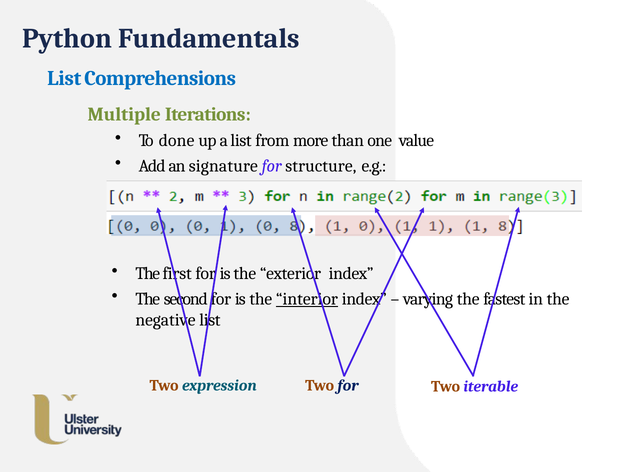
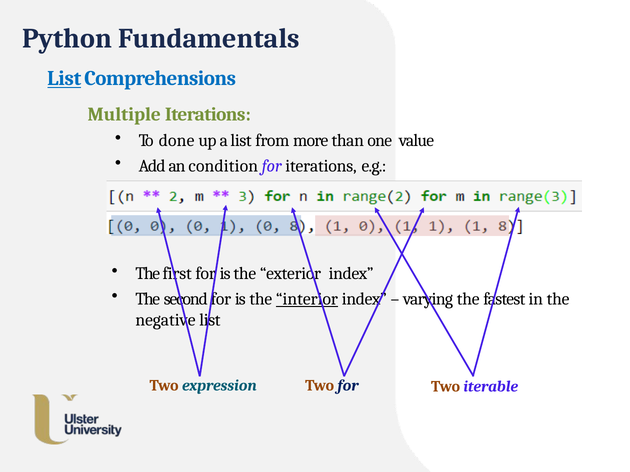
List underline: none -> present (64, 79)
signature: signature -> condition (223, 166)
for structure: structure -> iterations (321, 166)
